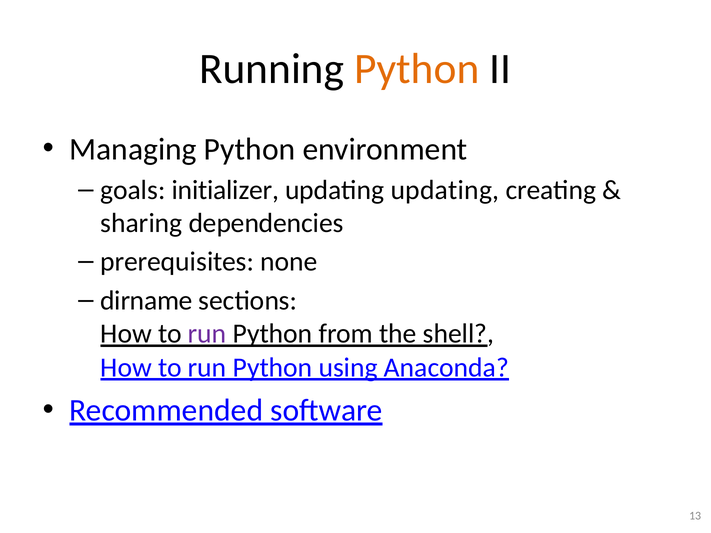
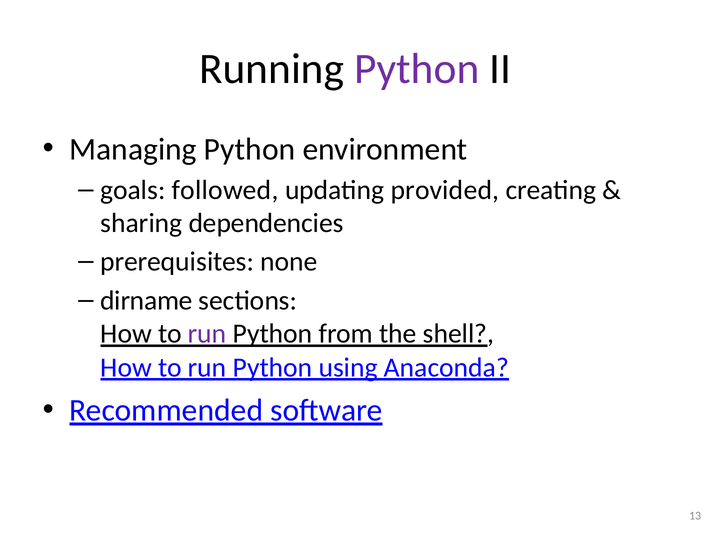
Python colour: orange -> purple (417, 69)
initializer: initializer -> followed (225, 190)
updating updating: updating -> provided (445, 190)
